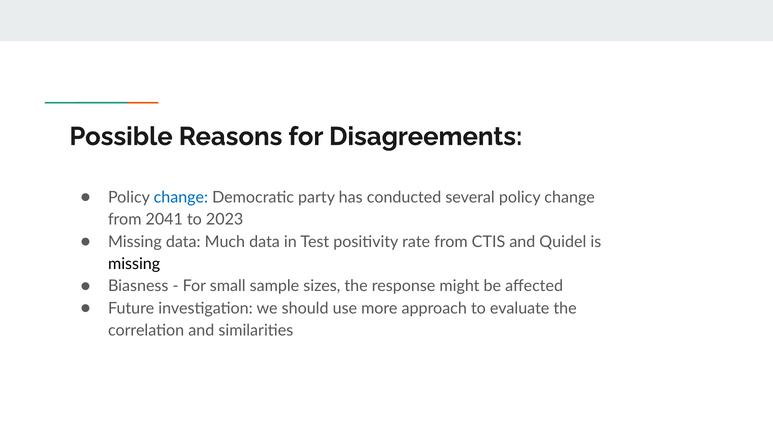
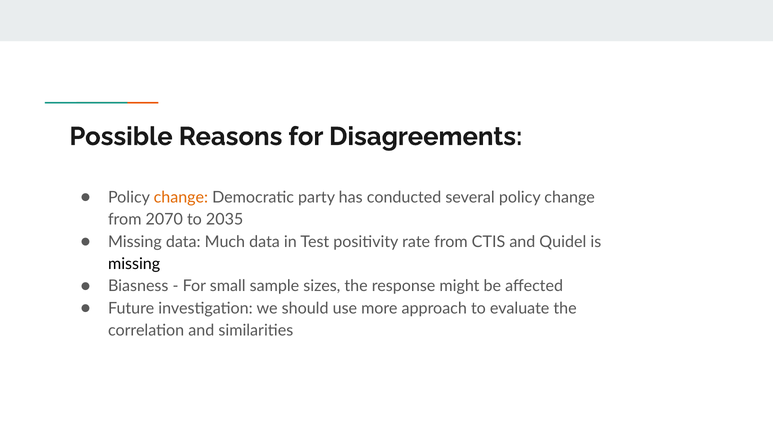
change colour: blue -> orange (181, 197)
2041: 2041 -> 2070 (164, 219)
2023: 2023 -> 2035 (225, 219)
